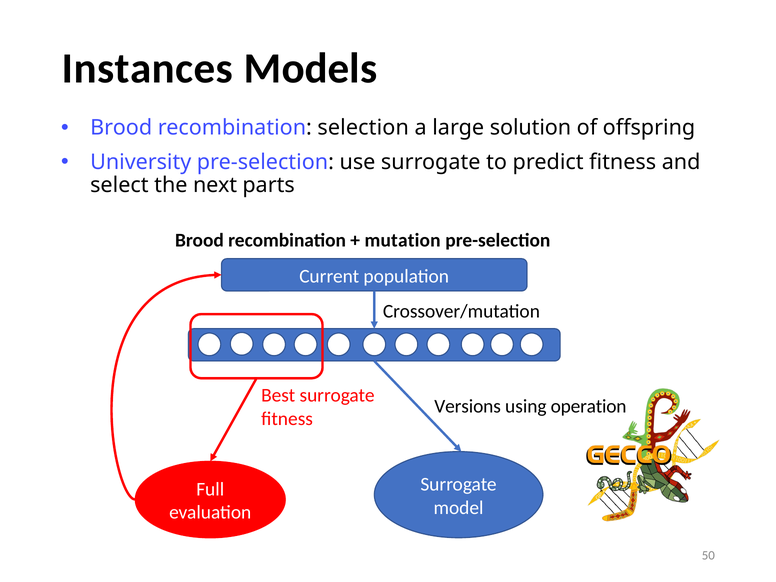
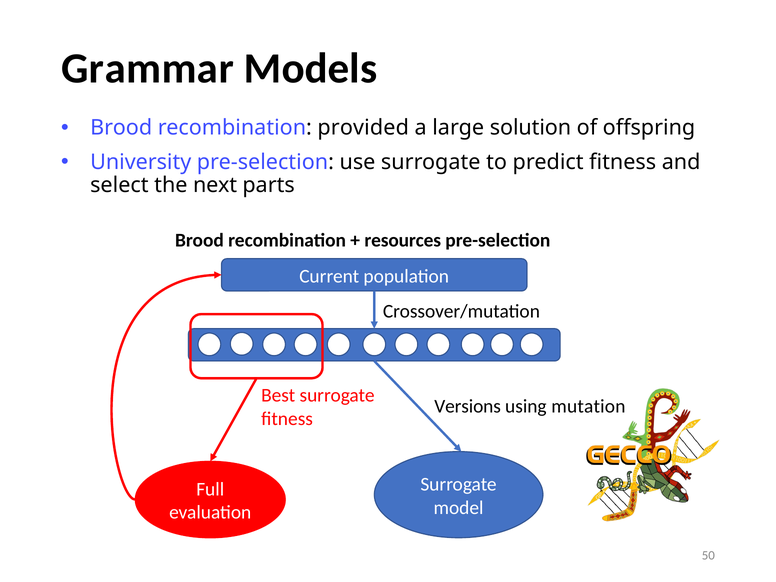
Instances: Instances -> Grammar (147, 69)
selection: selection -> provided (363, 128)
mutation: mutation -> resources (403, 240)
operation: operation -> mutation (588, 406)
